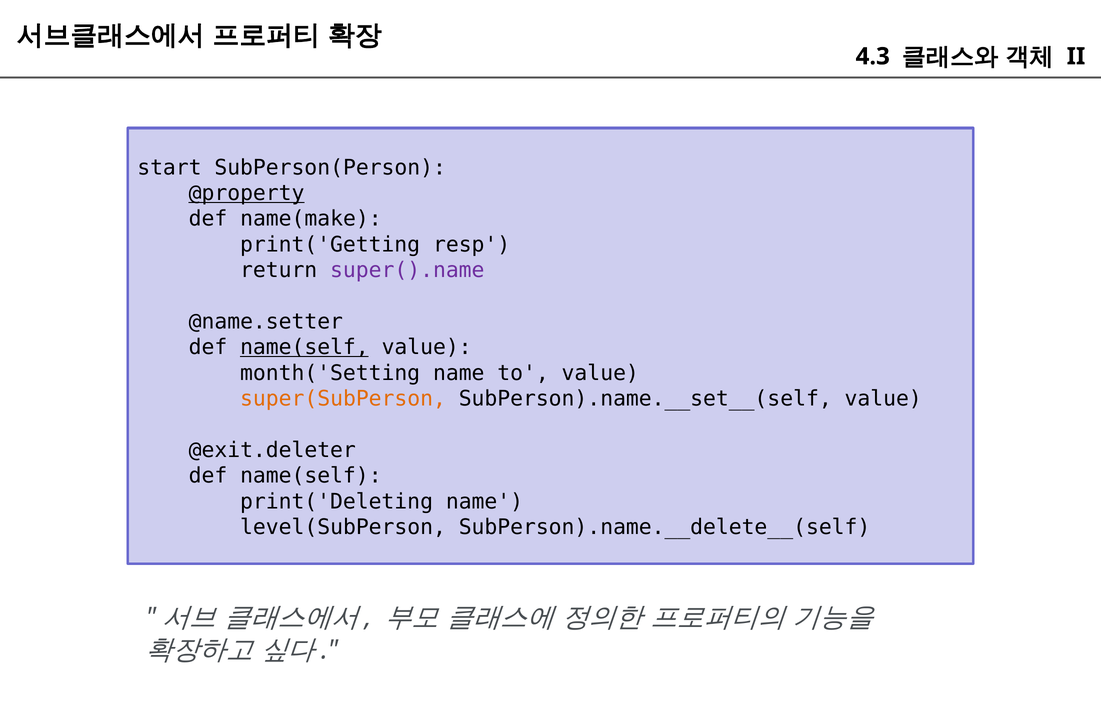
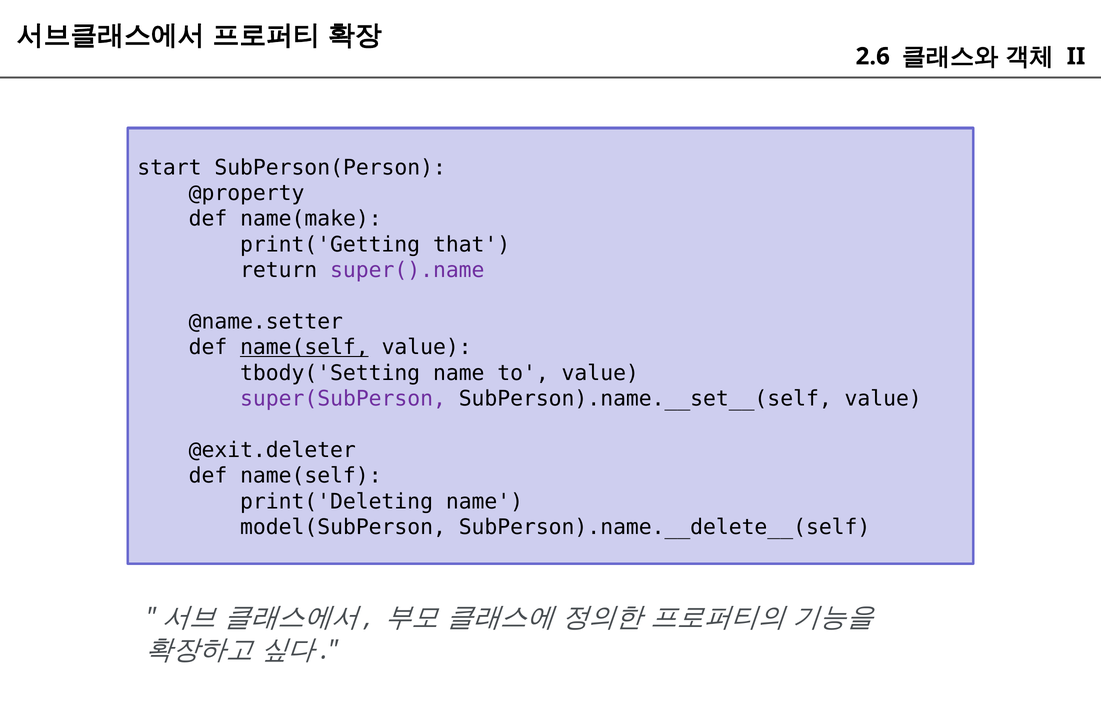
4.3: 4.3 -> 2.6 (873, 56)
@property underline: present -> none (247, 193)
resp: resp -> that (472, 245)
month('Setting: month('Setting -> tbody('Setting (330, 373)
super(SubPerson colour: orange -> purple (343, 399)
level(SubPerson: level(SubPerson -> model(SubPerson (343, 527)
